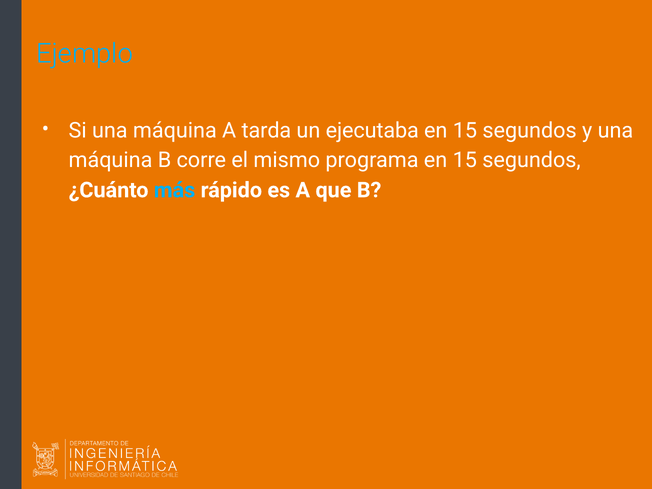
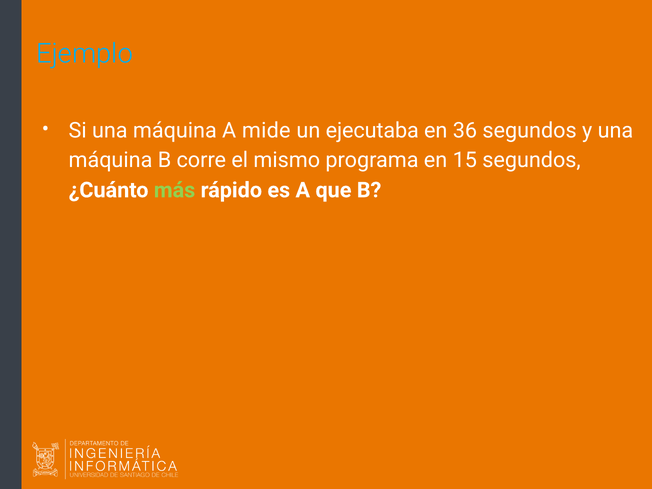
tarda: tarda -> mide (266, 130)
15: 15 -> 36 (465, 130)
más colour: light blue -> light green (175, 190)
